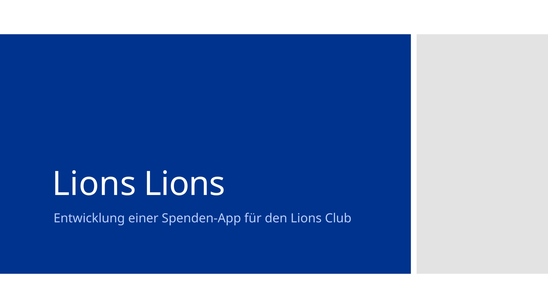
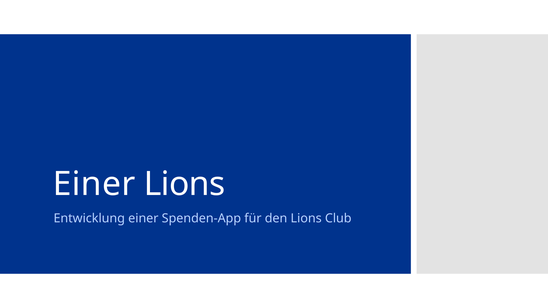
Lions: Lions -> Einer (94, 184)
